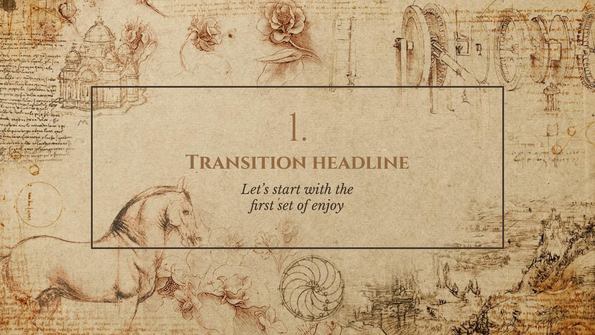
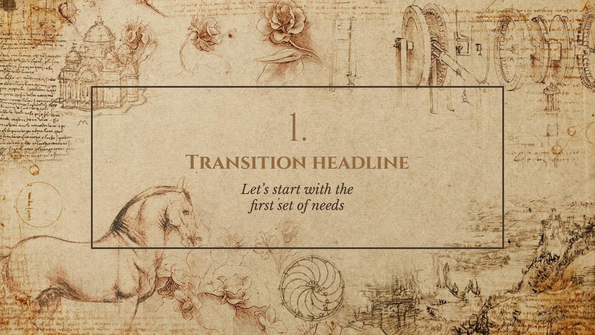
enjoy: enjoy -> needs (328, 206)
